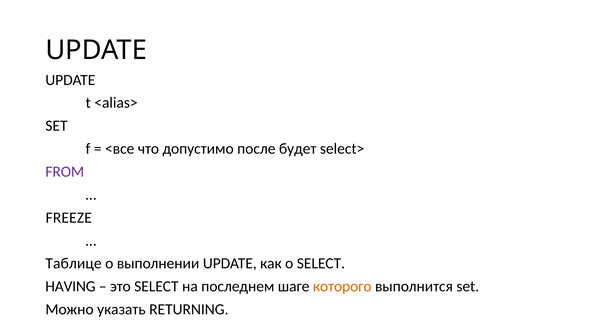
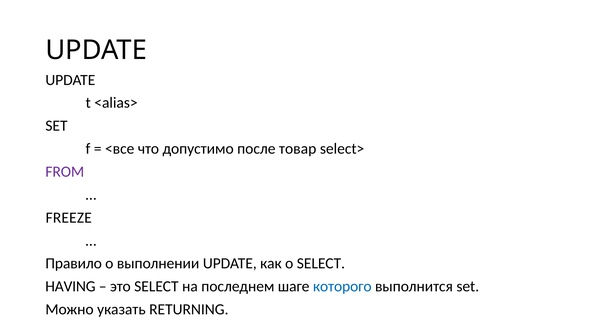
будет: будет -> товар (298, 149)
Таблице: Таблице -> Правило (74, 263)
которого colour: orange -> blue (342, 286)
